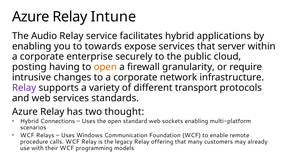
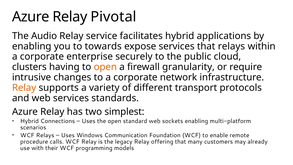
Intune: Intune -> Pivotal (114, 17)
that server: server -> relays (231, 46)
posting: posting -> clusters (29, 67)
Relay colour: purple -> orange (24, 88)
thought: thought -> simplest (124, 112)
